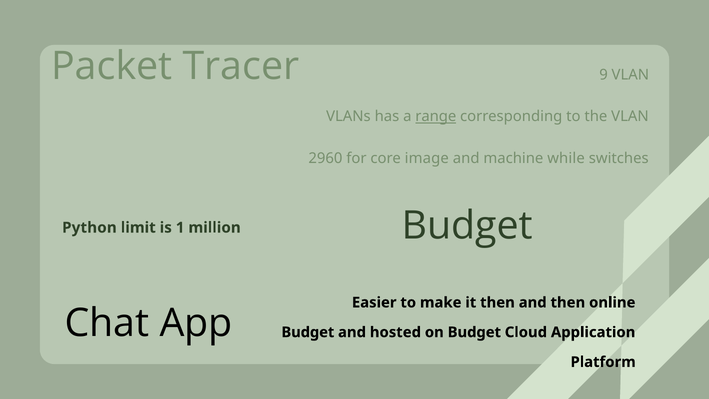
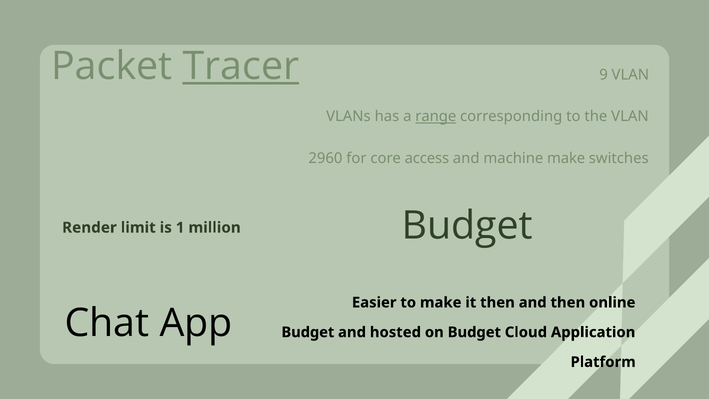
Tracer underline: none -> present (241, 66)
image: image -> access (427, 158)
machine while: while -> make (566, 158)
Python: Python -> Render (89, 228)
